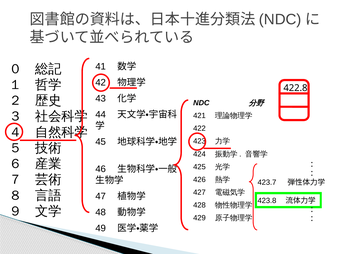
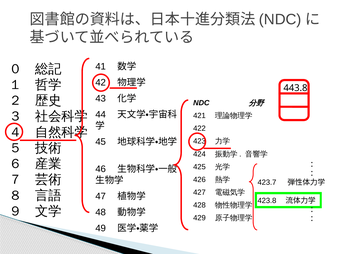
422.8: 422.8 -> 443.8 (295, 88)
